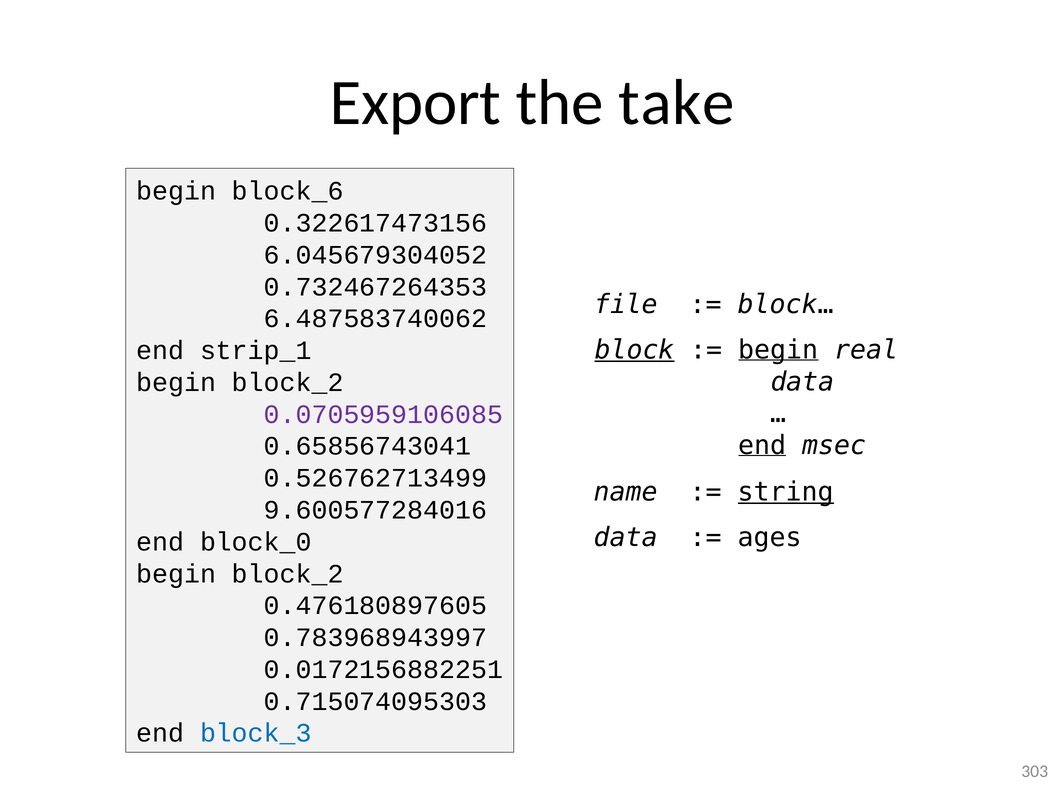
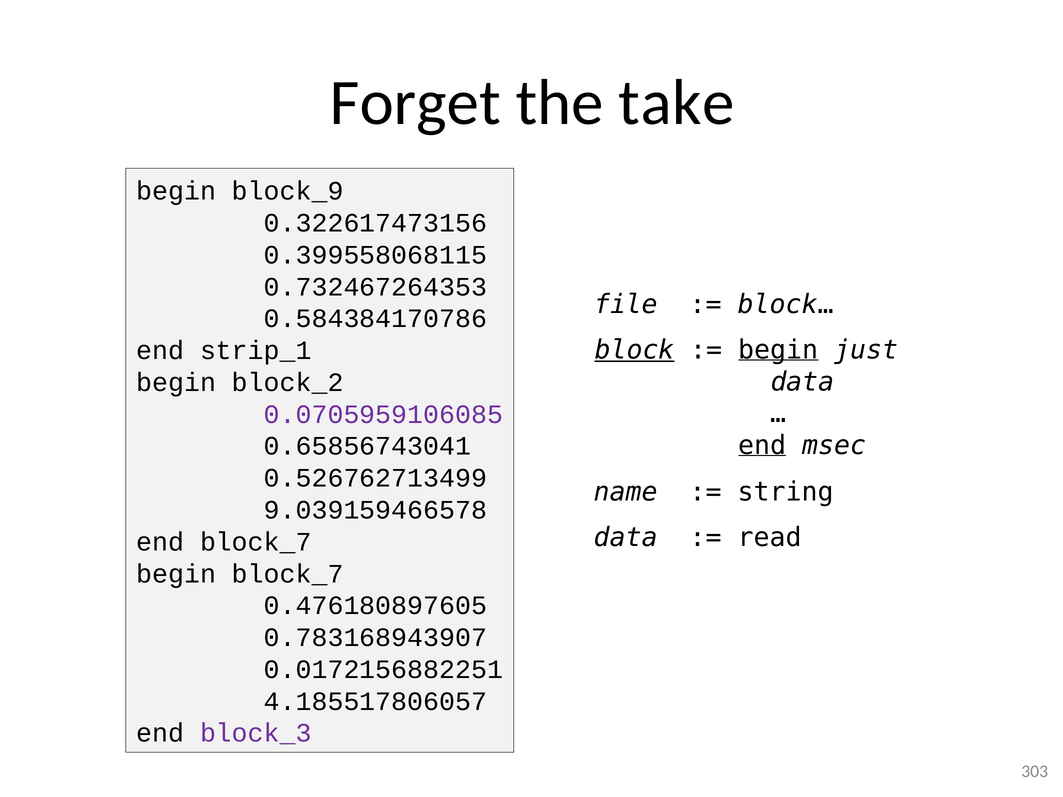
Export: Export -> Forget (415, 103)
block_6: block_6 -> block_9 (288, 191)
6.045679304052: 6.045679304052 -> 0.399558068115 (375, 255)
6.487583740062: 6.487583740062 -> 0.584384170786 (375, 319)
real: real -> just (866, 350)
string underline: present -> none (786, 492)
9.600577284016: 9.600577284016 -> 9.039159466578 (375, 510)
ages: ages -> read (770, 538)
end block_0: block_0 -> block_7 (256, 542)
block_2: block_2 -> block_7 (288, 574)
0.783968943997: 0.783968943997 -> 0.783168943907 (375, 638)
0.715074095303: 0.715074095303 -> 4.185517806057 (375, 701)
block_3 colour: blue -> purple (256, 733)
